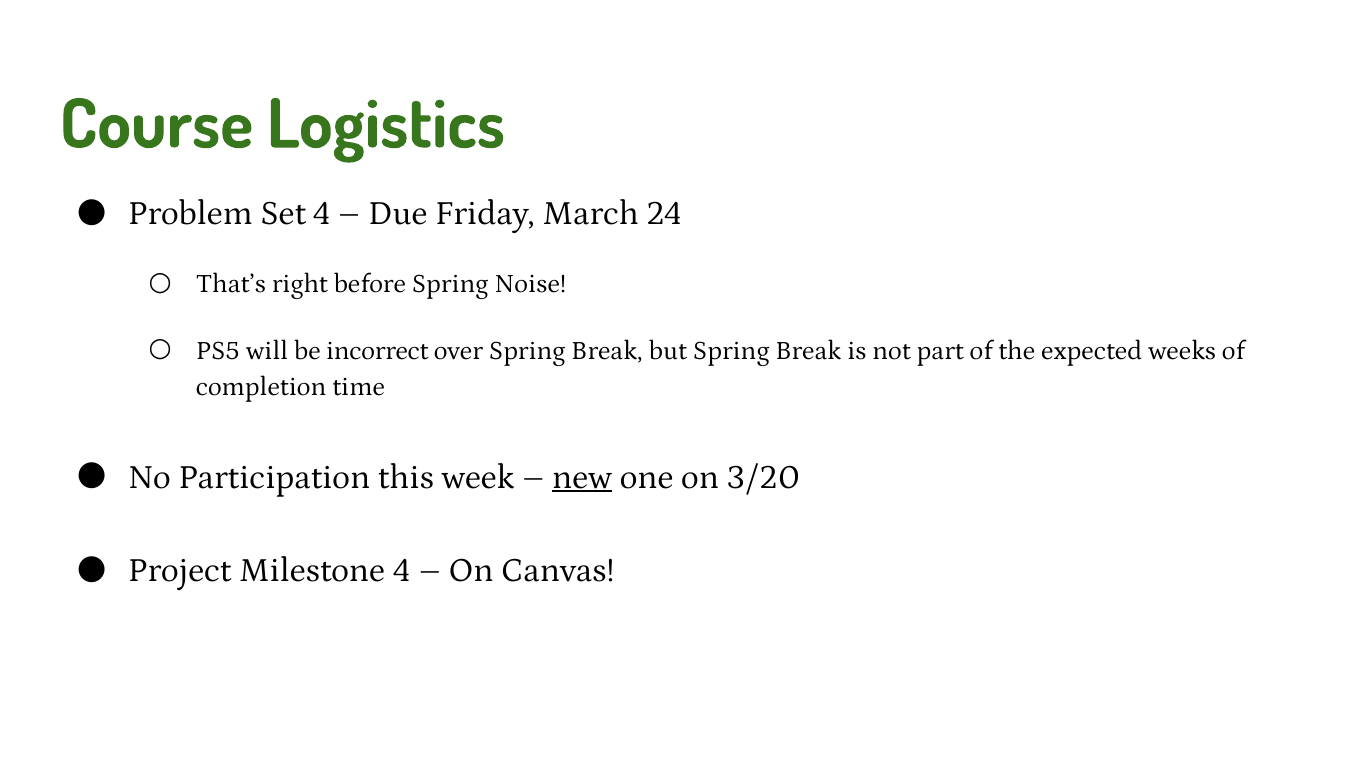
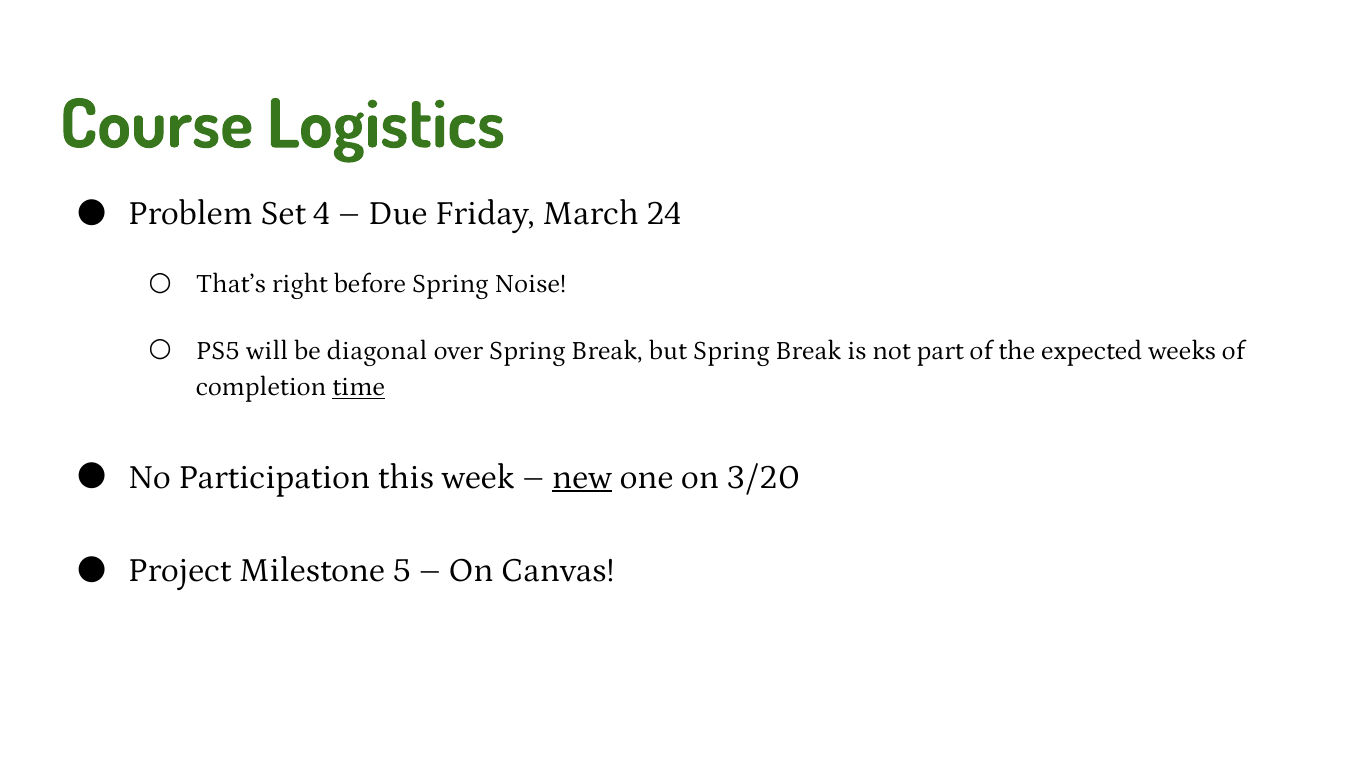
incorrect: incorrect -> diagonal (377, 351)
time underline: none -> present (359, 387)
Milestone 4: 4 -> 5 (402, 571)
